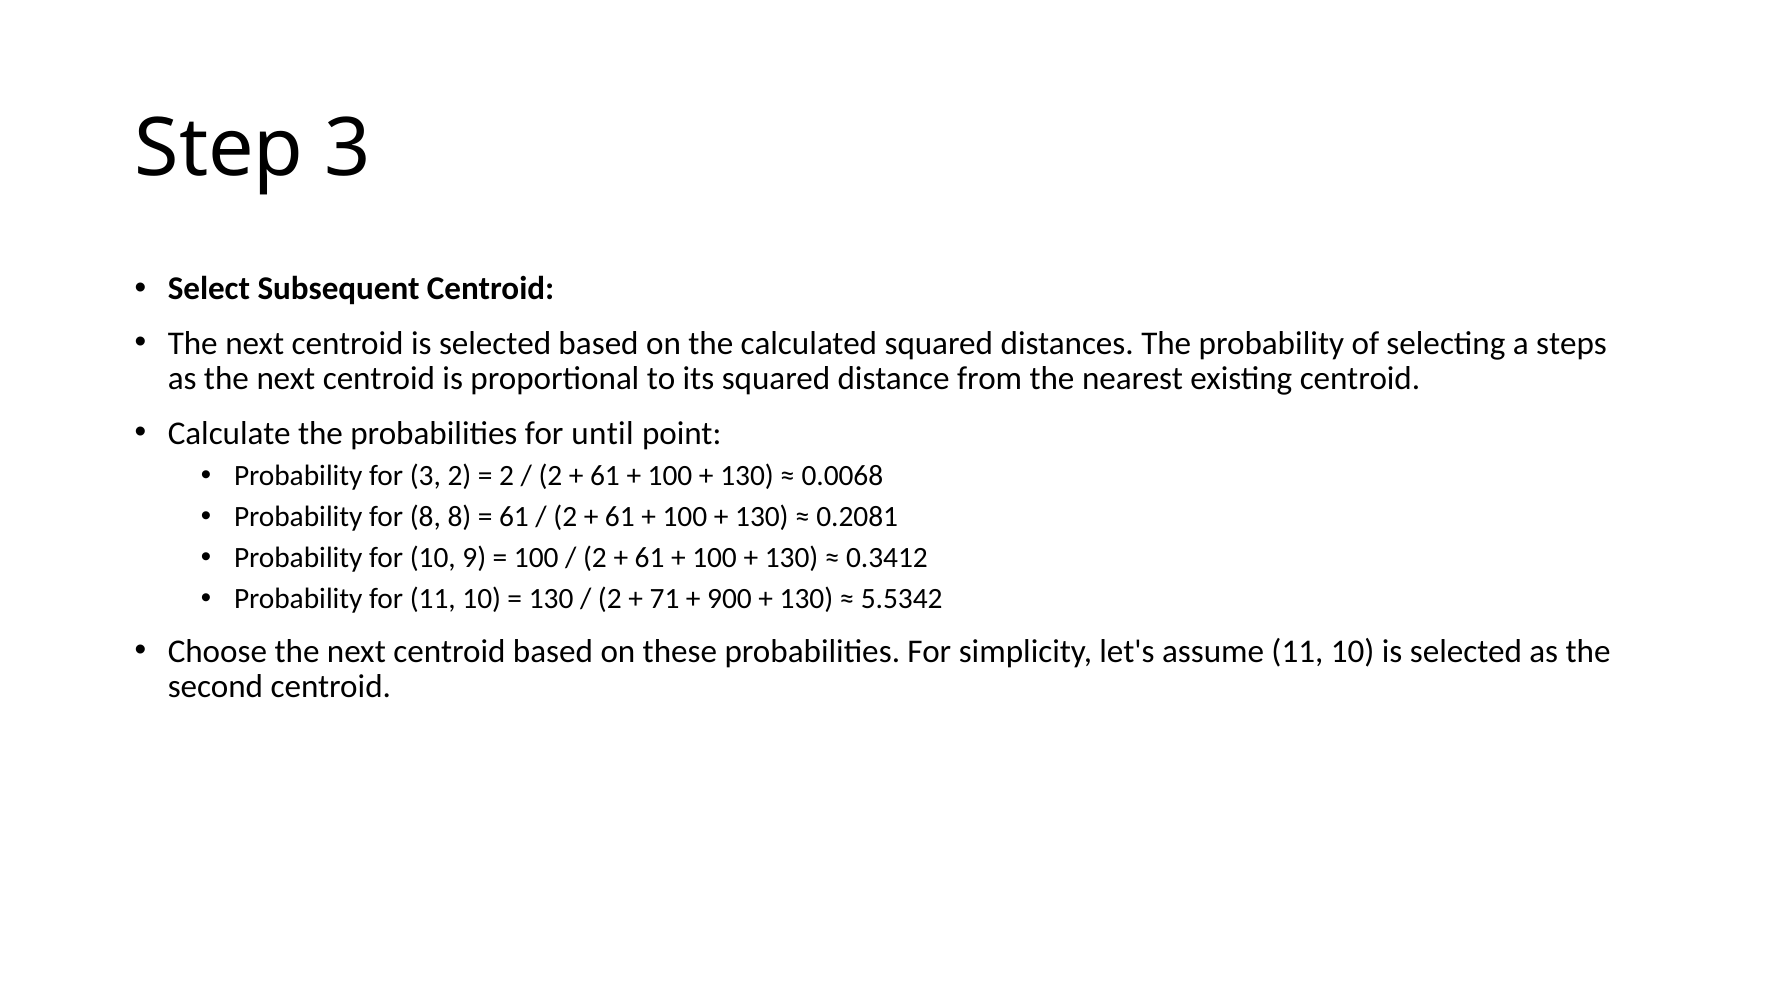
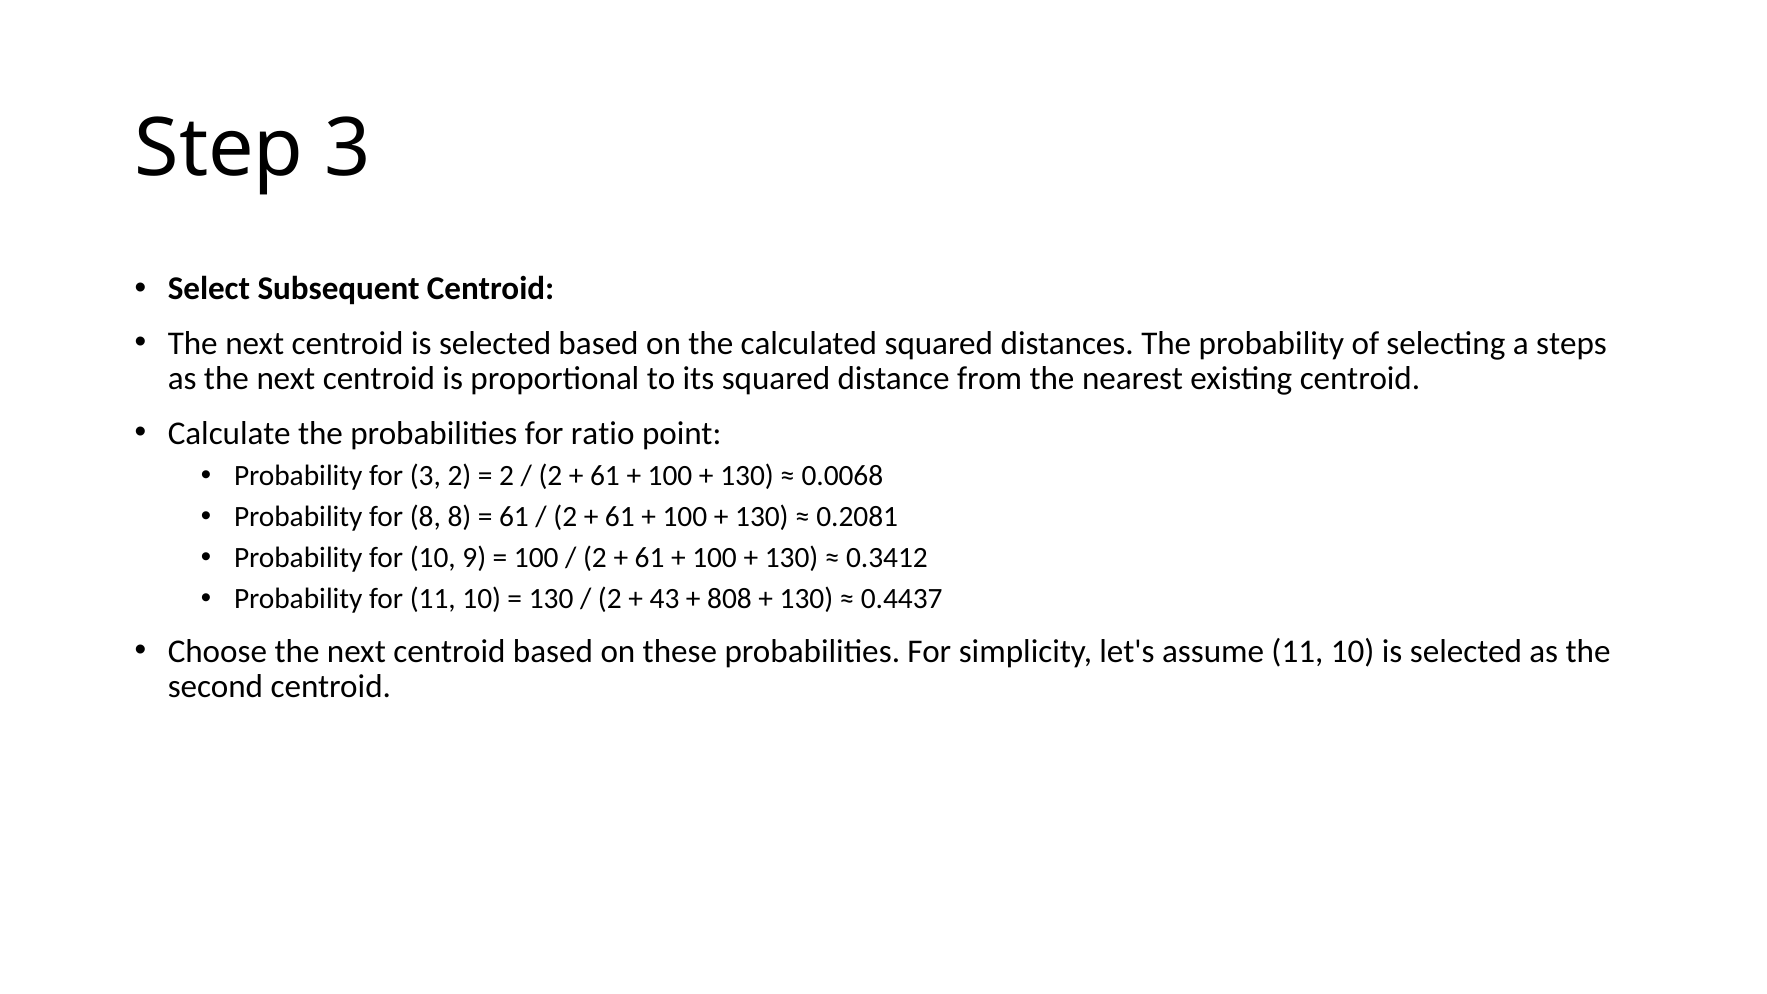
until: until -> ratio (603, 433)
71: 71 -> 43 (665, 599)
900: 900 -> 808 (730, 599)
5.5342: 5.5342 -> 0.4437 (902, 599)
